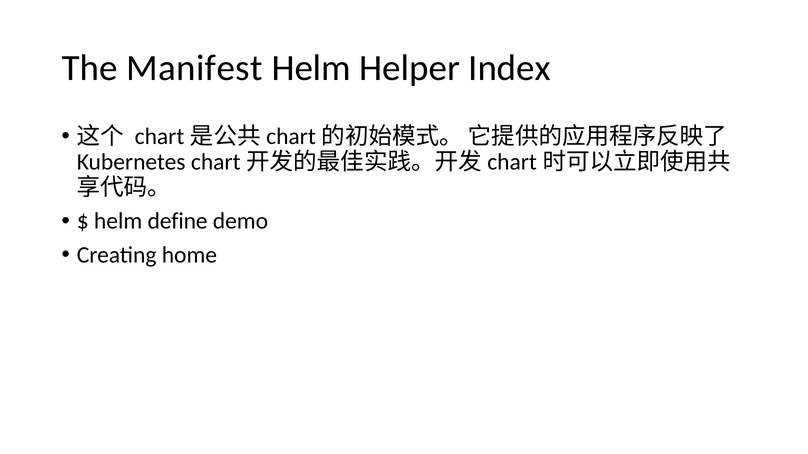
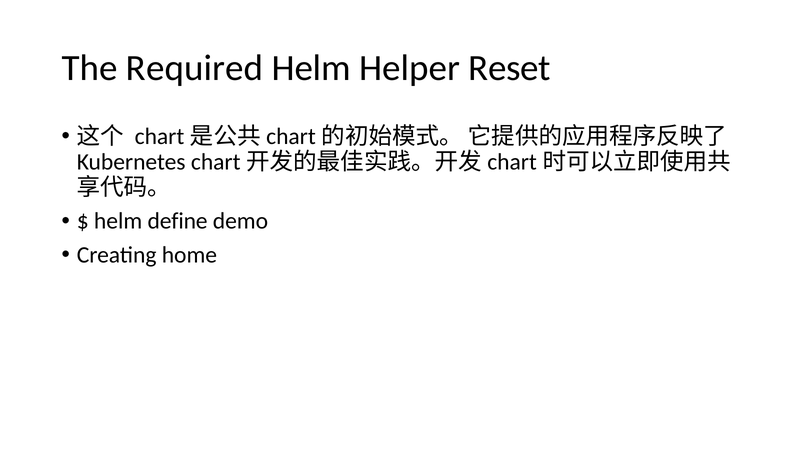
Manifest: Manifest -> Required (194, 68)
Index: Index -> Reset (510, 68)
